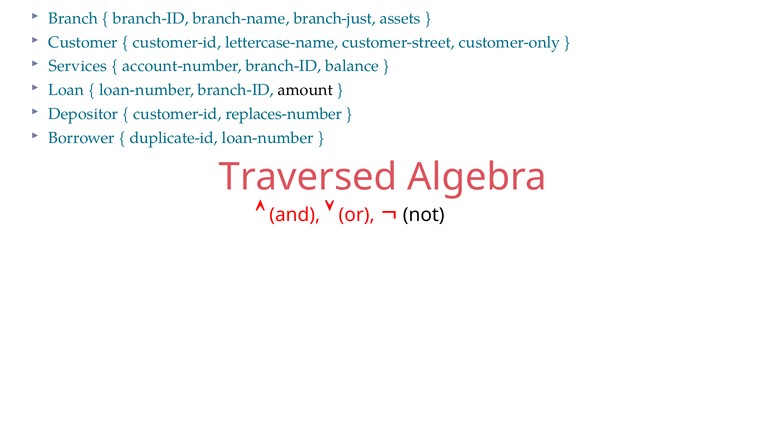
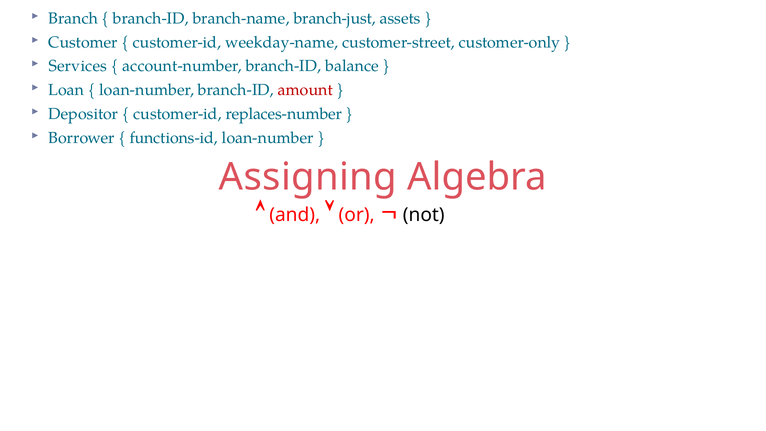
lettercase-name: lettercase-name -> weekday-name (282, 42)
amount colour: black -> red (305, 90)
duplicate-id: duplicate-id -> functions-id (174, 138)
Traversed: Traversed -> Assigning (308, 177)
